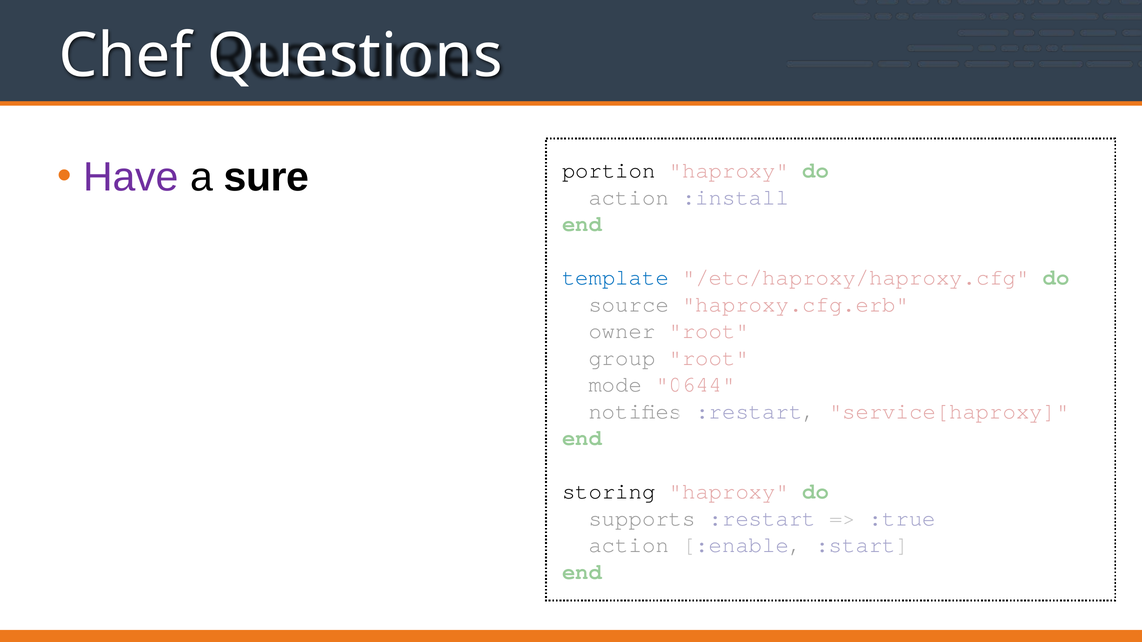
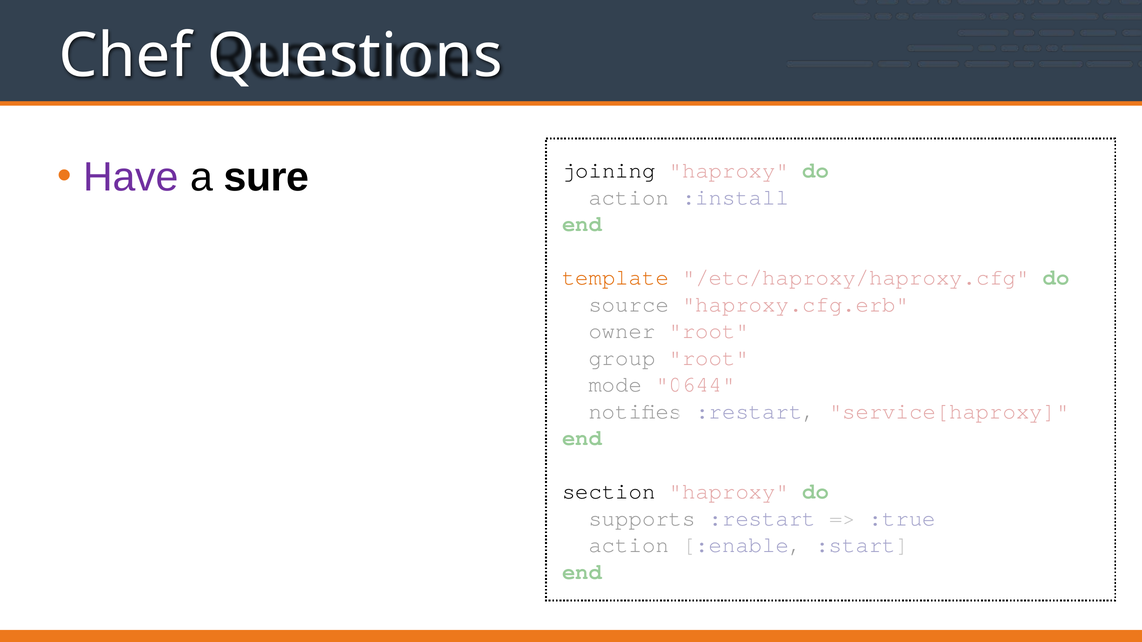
portion: portion -> joining (609, 171)
template colour: blue -> orange (616, 278)
storing: storing -> section (609, 492)
